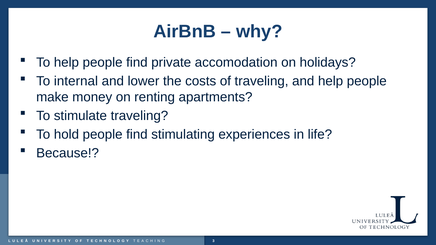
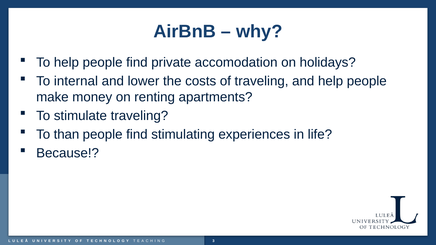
hold: hold -> than (66, 135)
